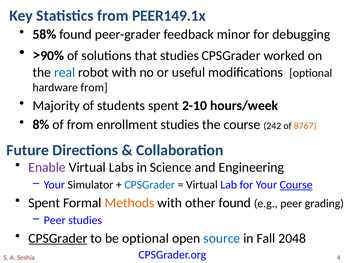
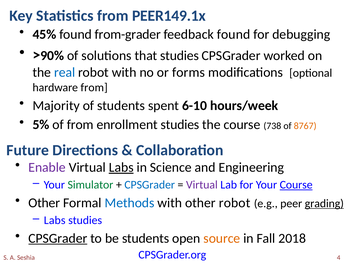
58%: 58% -> 45% (44, 34)
peer-grader: peer-grader -> from-grader (128, 34)
feedback minor: minor -> found (234, 34)
useful: useful -> forms (188, 73)
2-10: 2-10 -> 6-10 (194, 106)
8%: 8% -> 5% (41, 125)
242: 242 -> 738 (272, 126)
Labs underline: none -> present (121, 168)
Simulator colour: black -> green (90, 185)
Virtual colour: black -> purple (202, 185)
Spent: Spent -> Other (44, 203)
Methods colour: orange -> blue (130, 203)
other found: found -> robot (235, 203)
grading underline: none -> present (324, 204)
Peer: Peer -> Labs (55, 220)
be optional: optional -> students (146, 239)
source colour: blue -> orange (222, 239)
2048: 2048 -> 2018 (292, 239)
